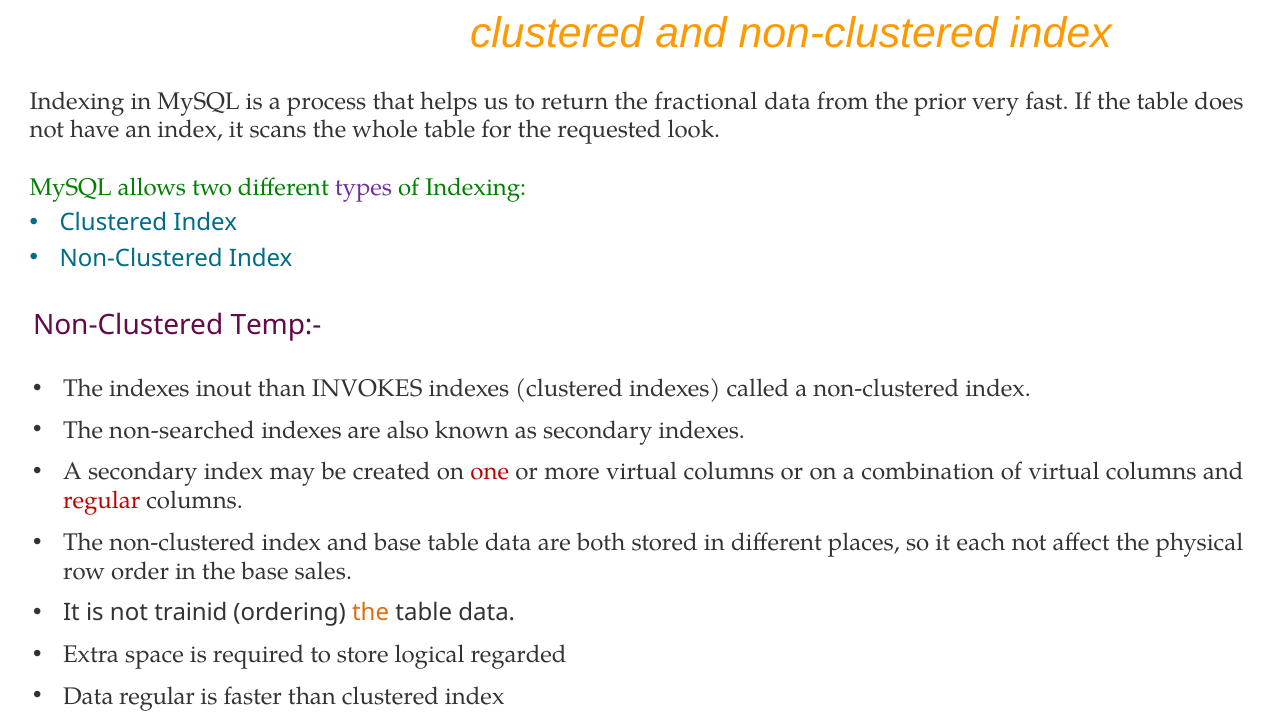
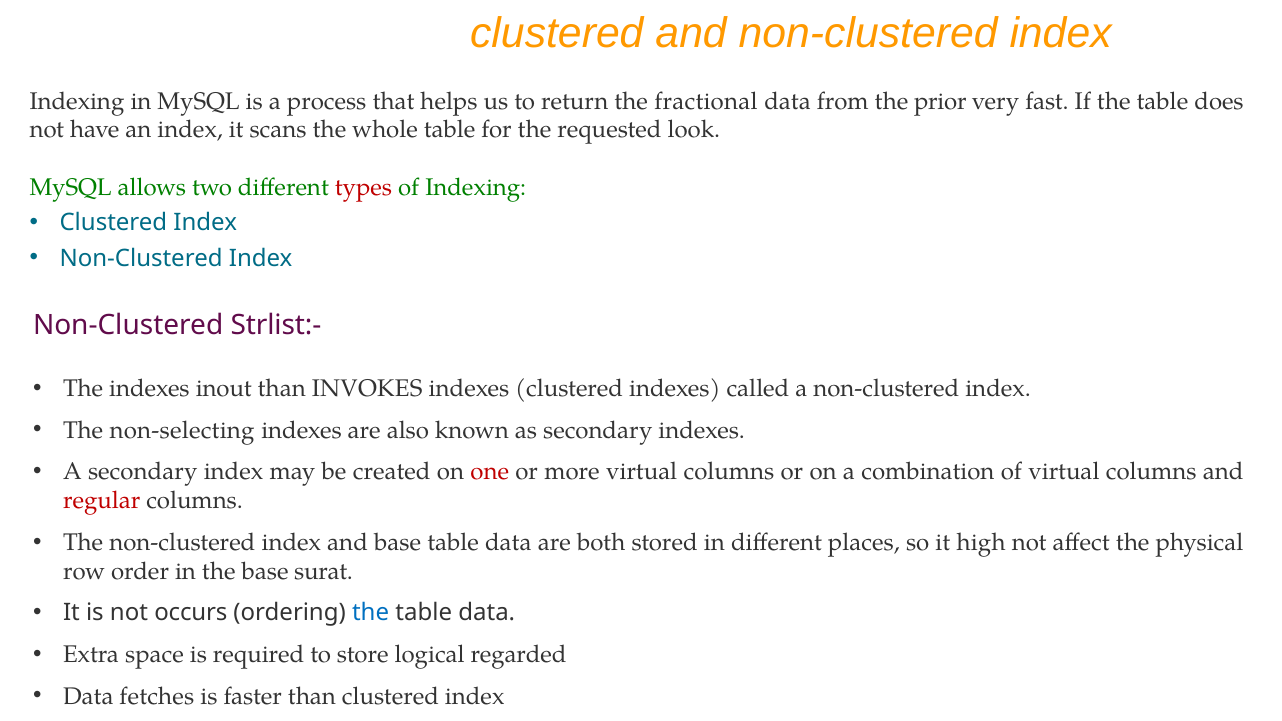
types colour: purple -> red (363, 188)
Temp:-: Temp:- -> Strlist:- (276, 326)
non-searched: non-searched -> non-selecting (182, 430)
each: each -> high (981, 543)
sales: sales -> surat (323, 571)
trainid: trainid -> occurs (191, 613)
the colour: orange -> blue (371, 613)
Data regular: regular -> fetches (157, 696)
